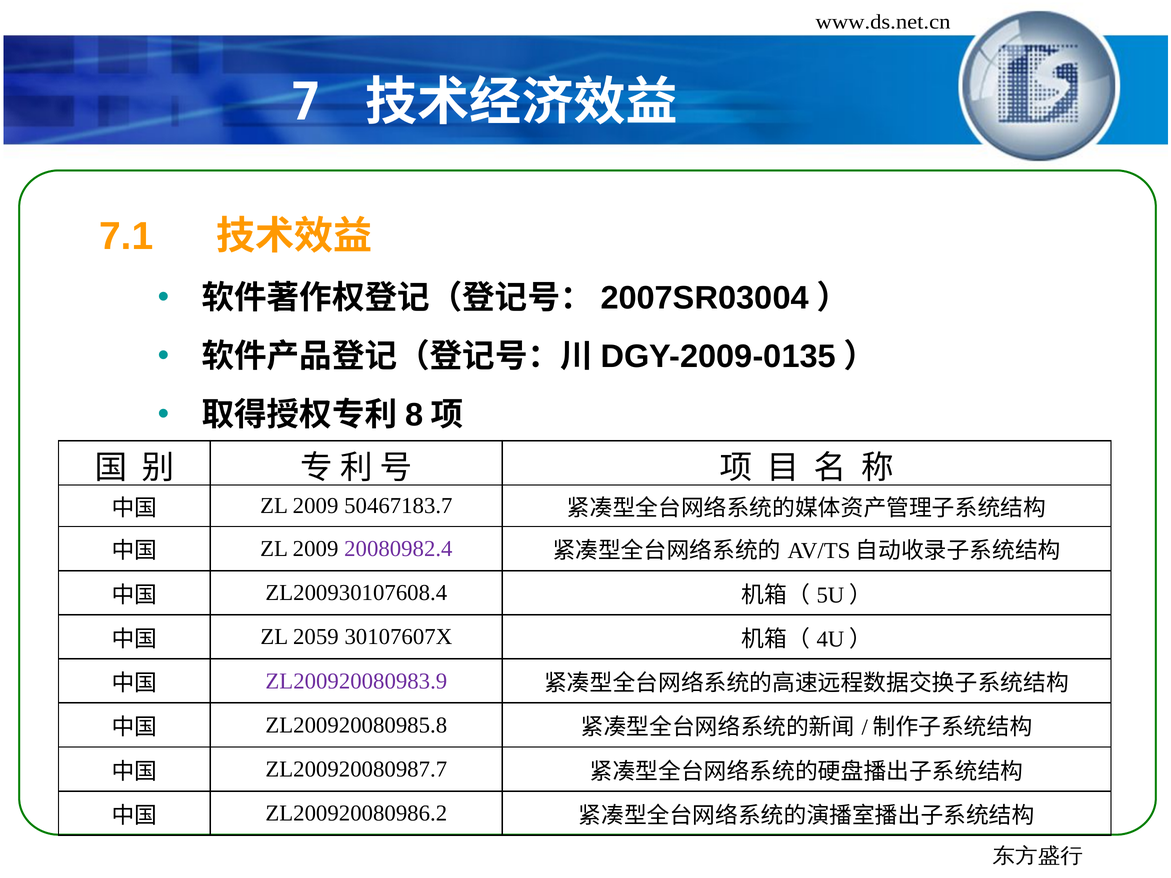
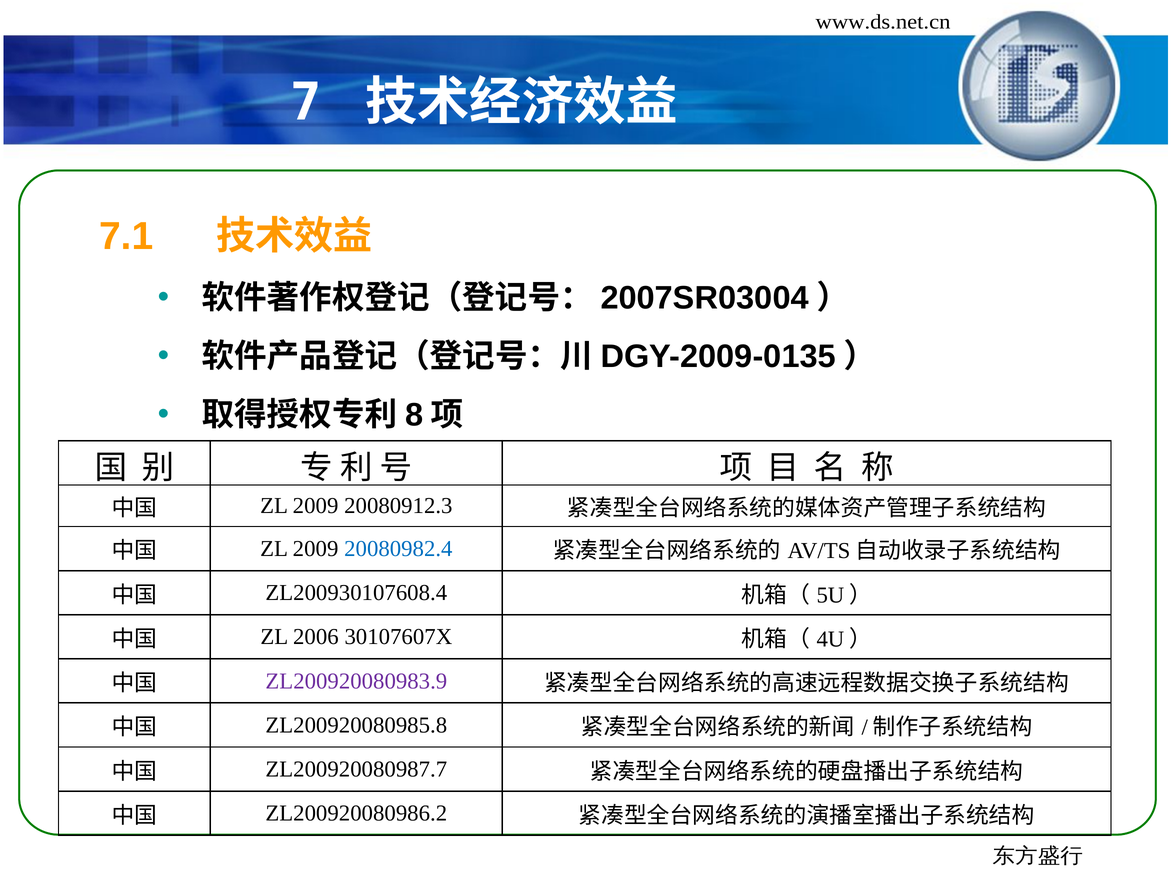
50467183.7: 50467183.7 -> 20080912.3 (398, 506)
20080982.4 colour: purple -> blue (398, 549)
2059: 2059 -> 2006 (316, 637)
